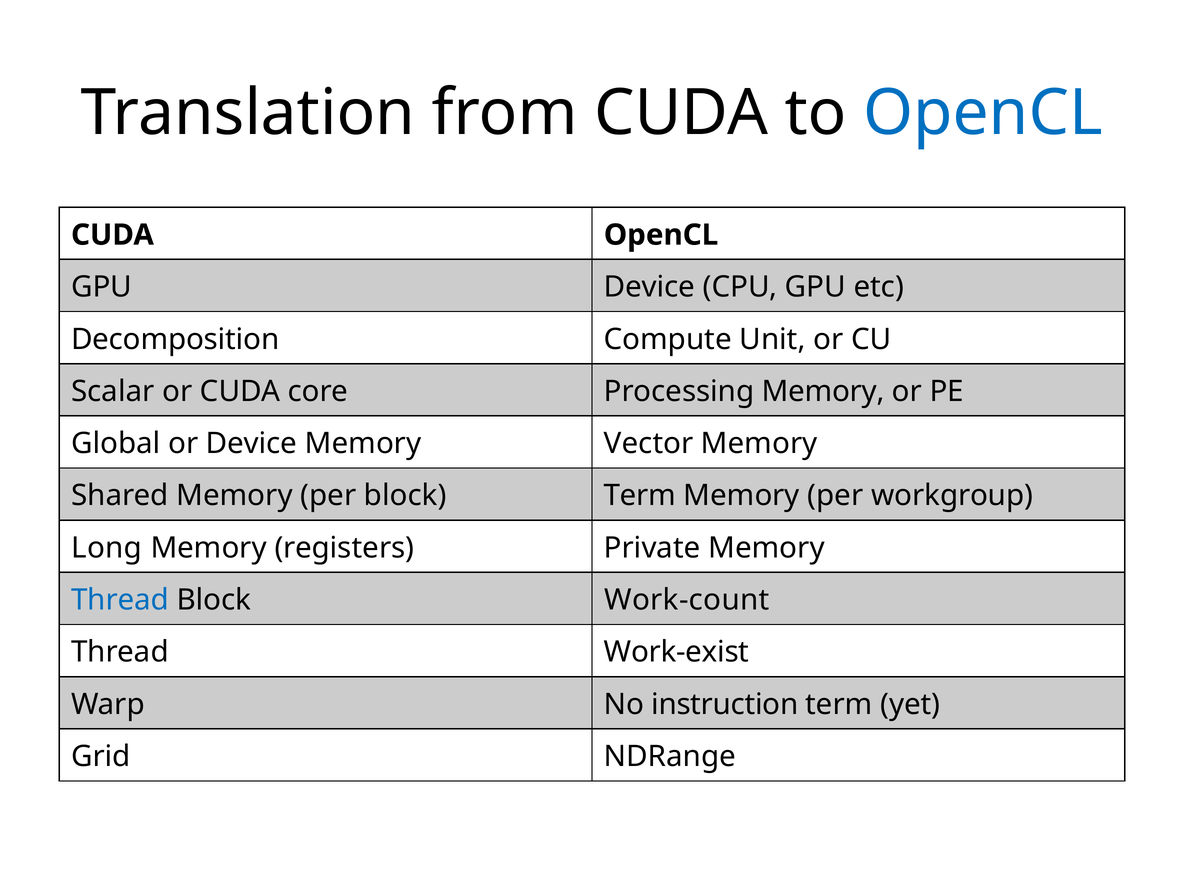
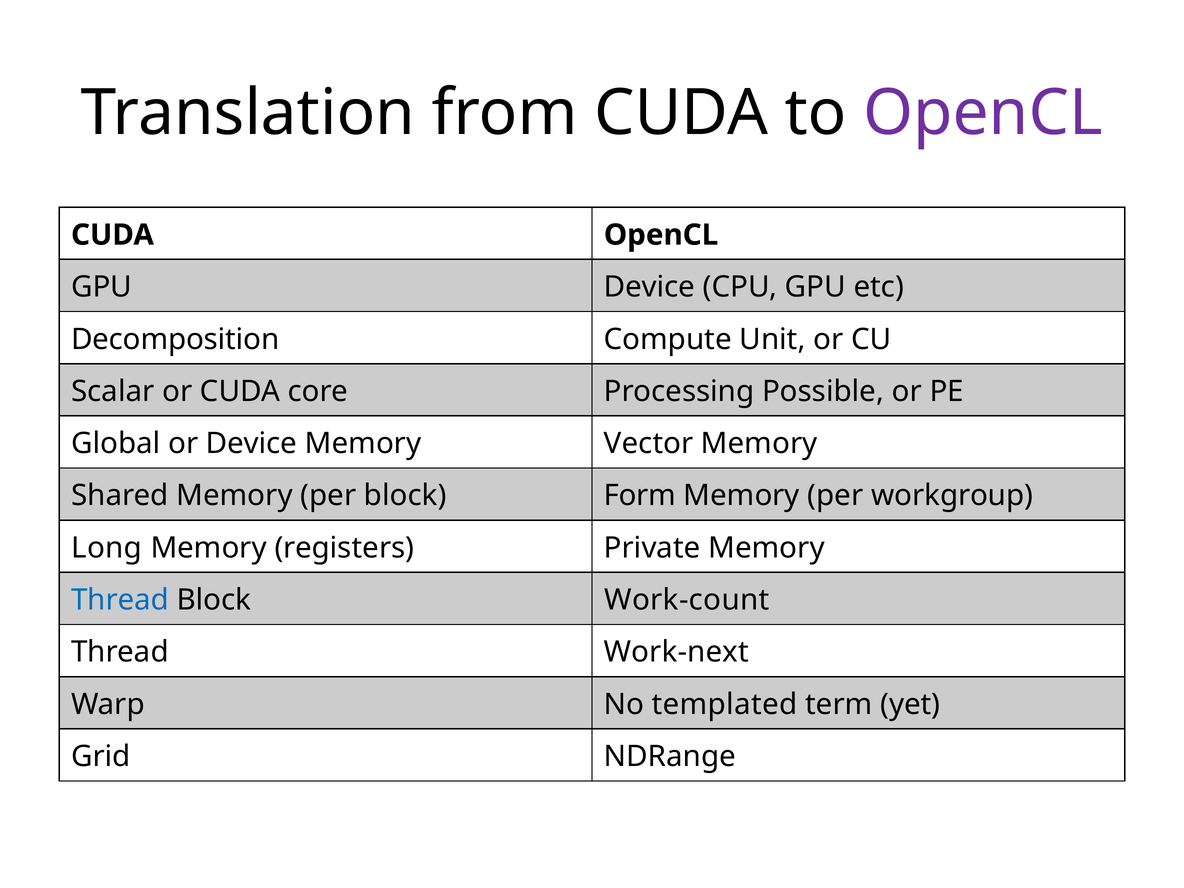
OpenCL colour: blue -> purple (983, 113)
Processing Memory: Memory -> Possible (823, 391)
block Term: Term -> Form (640, 496)
Work-exist: Work-exist -> Work-next (676, 652)
instruction: instruction -> templated (725, 704)
